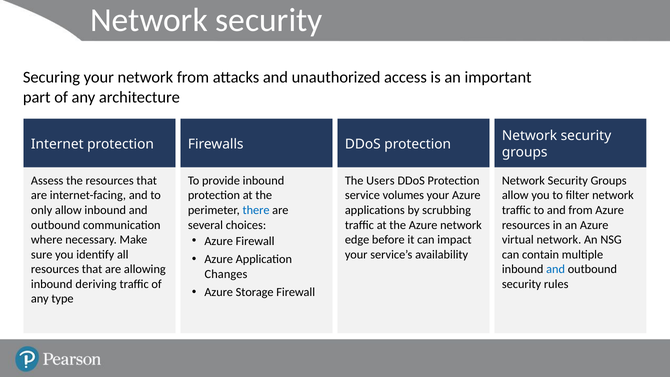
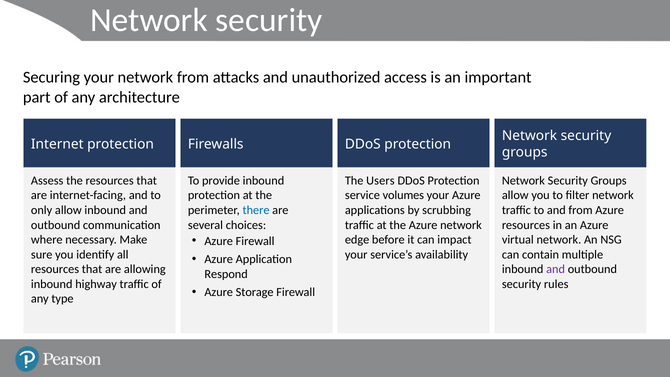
and colour: blue -> purple (556, 269)
Changes: Changes -> Respond (226, 274)
deriving: deriving -> highway (96, 284)
